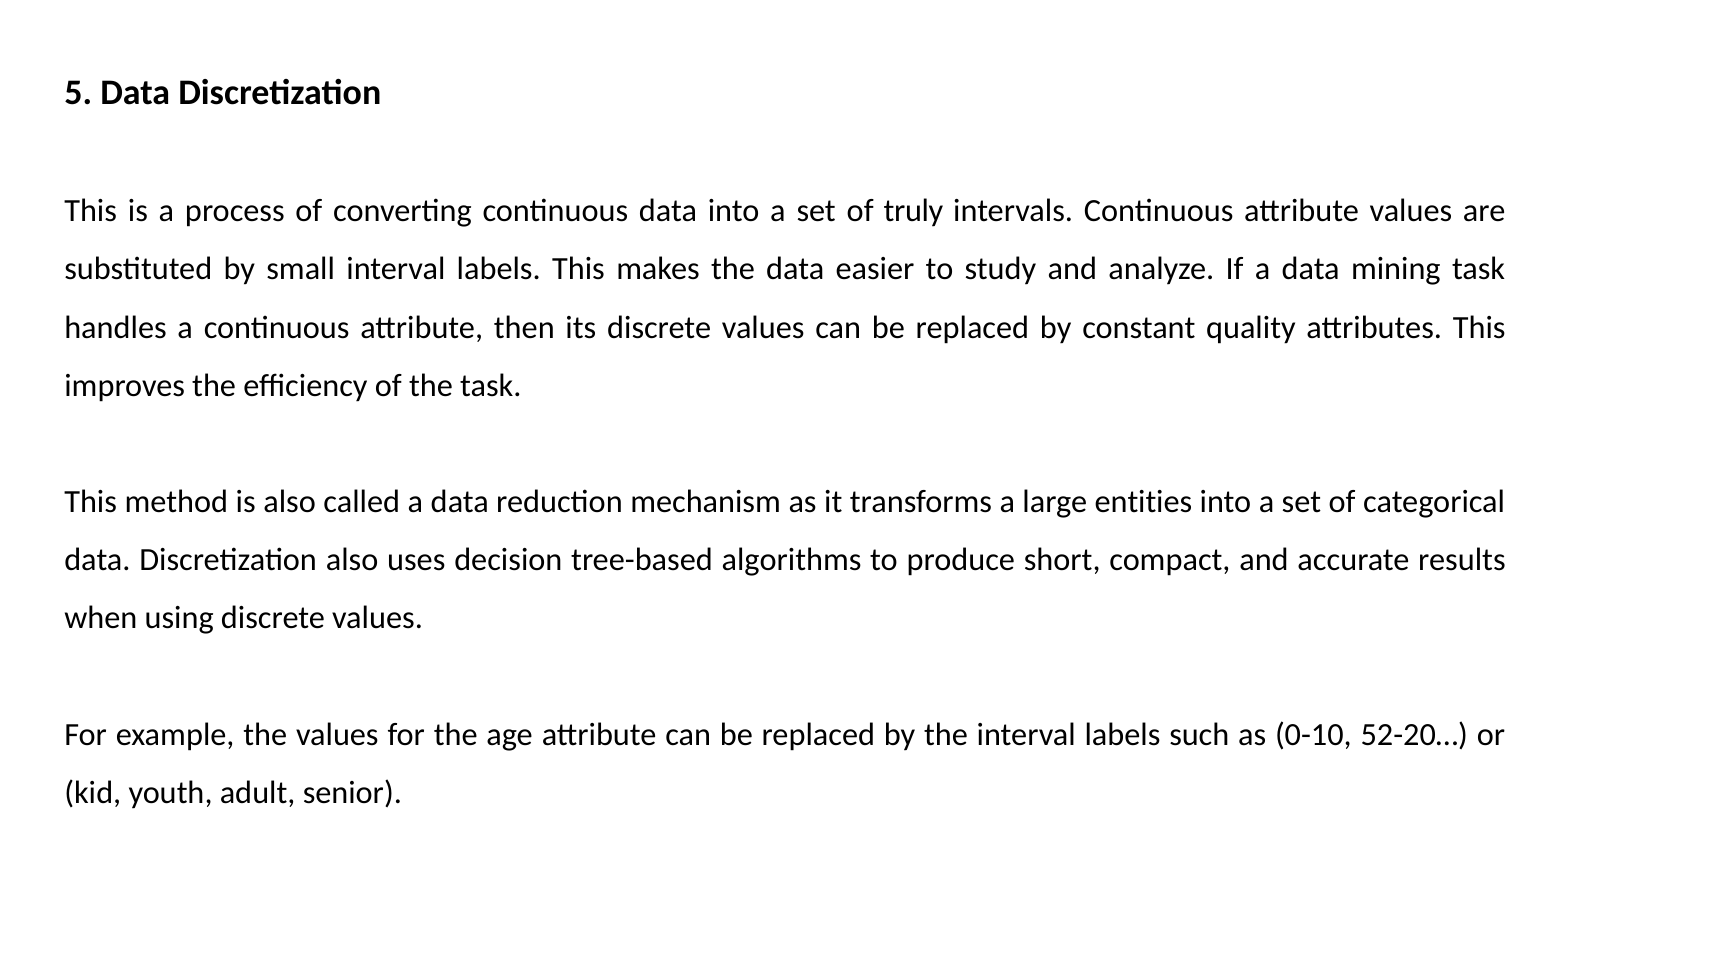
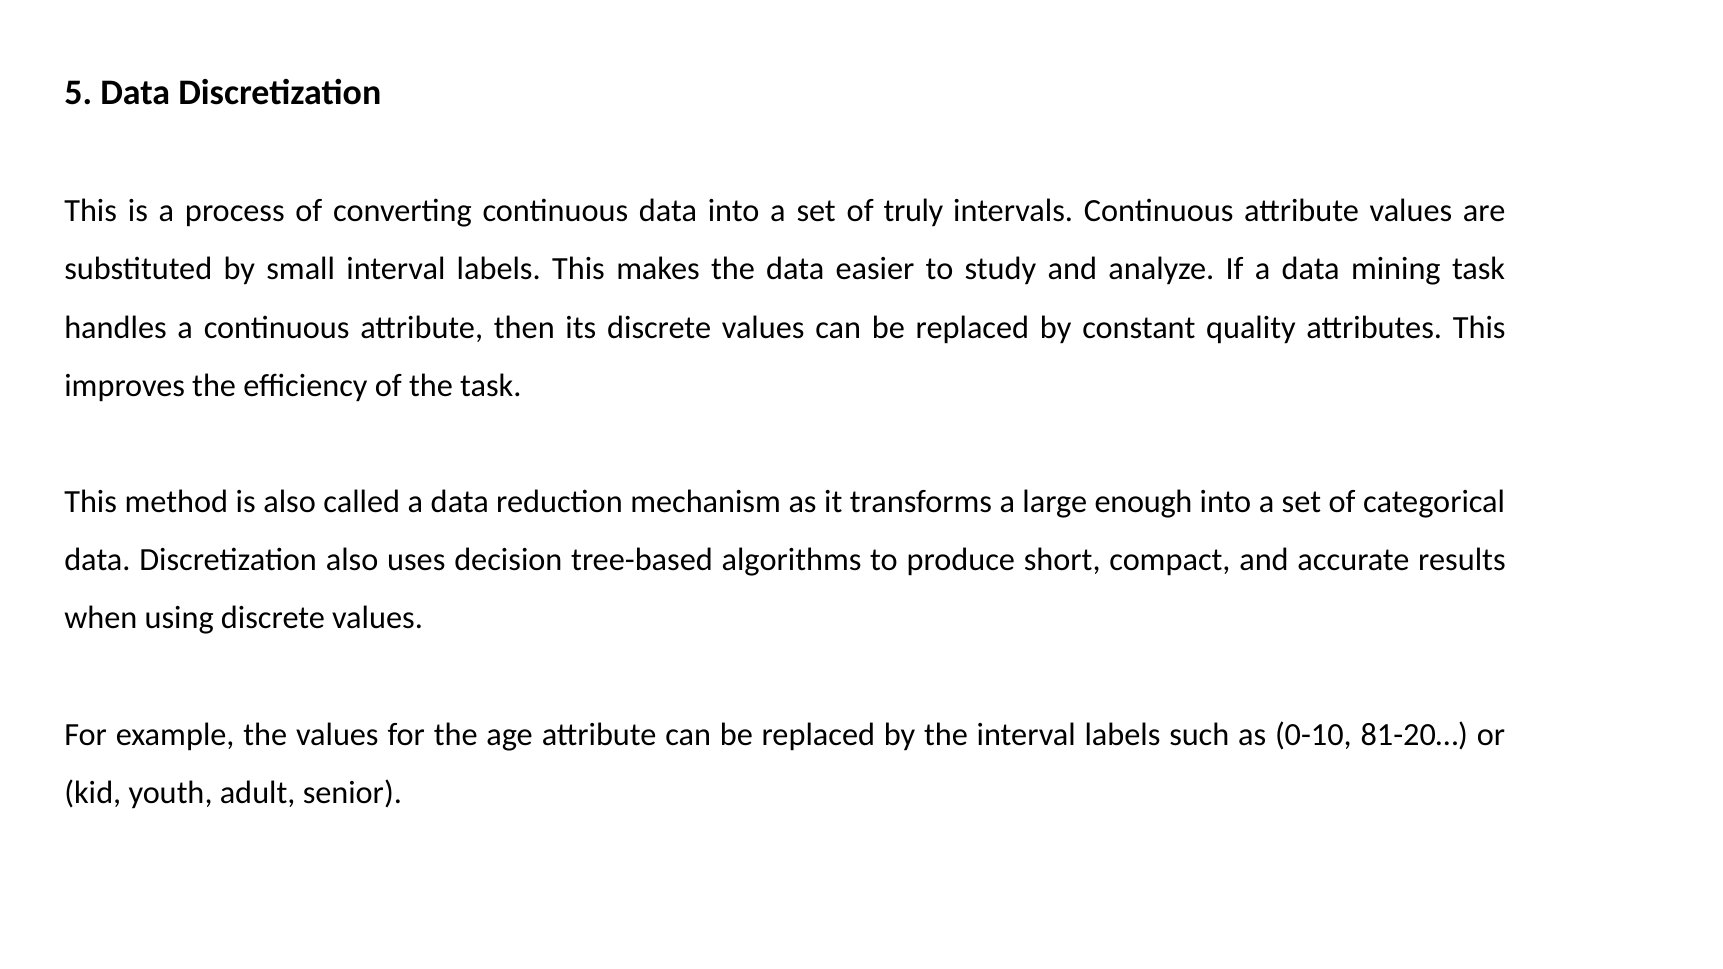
entities: entities -> enough (1144, 502)
52-20…: 52-20… -> 81-20… (1414, 735)
